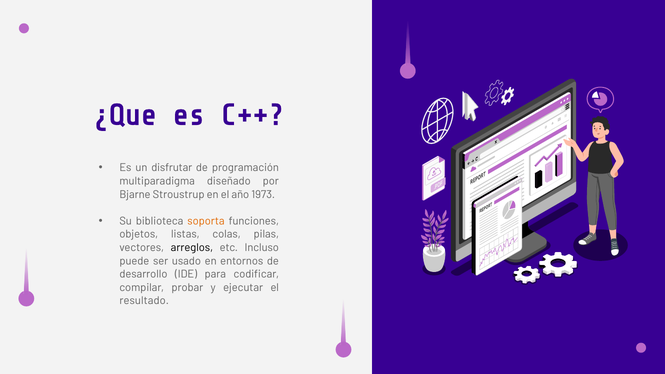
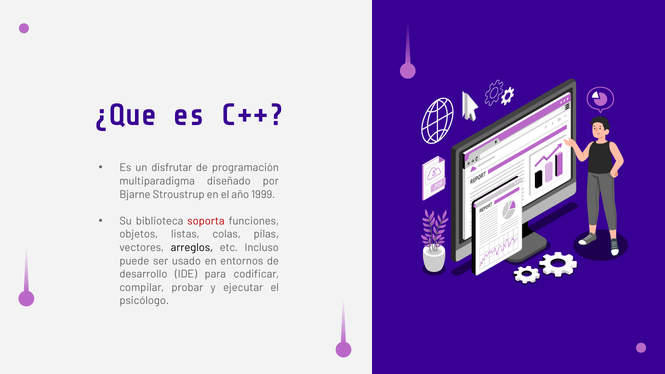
1973: 1973 -> 1999 (263, 194)
soporta colour: orange -> red (206, 221)
resultado: resultado -> psicólogo (144, 301)
